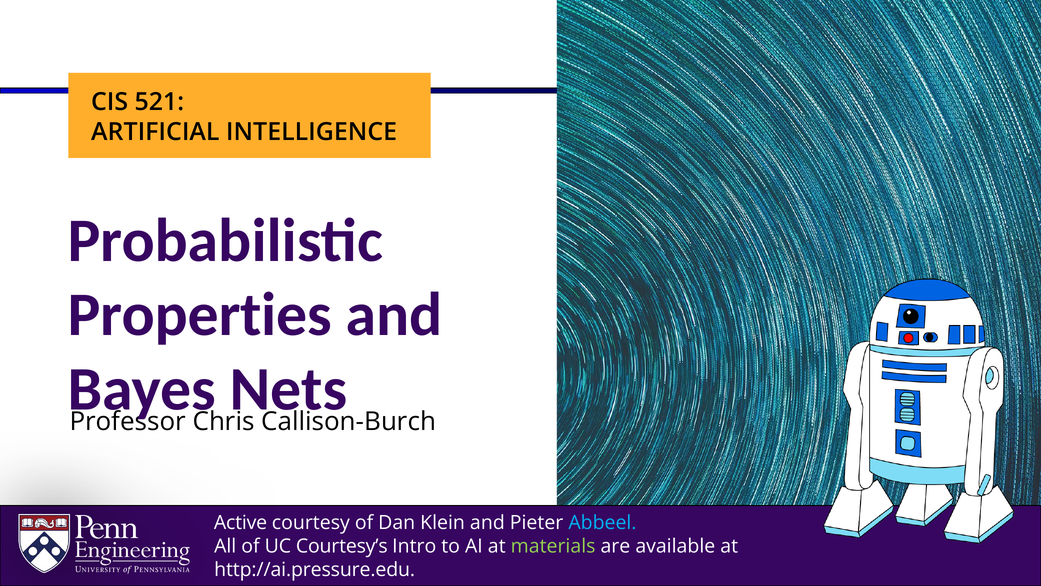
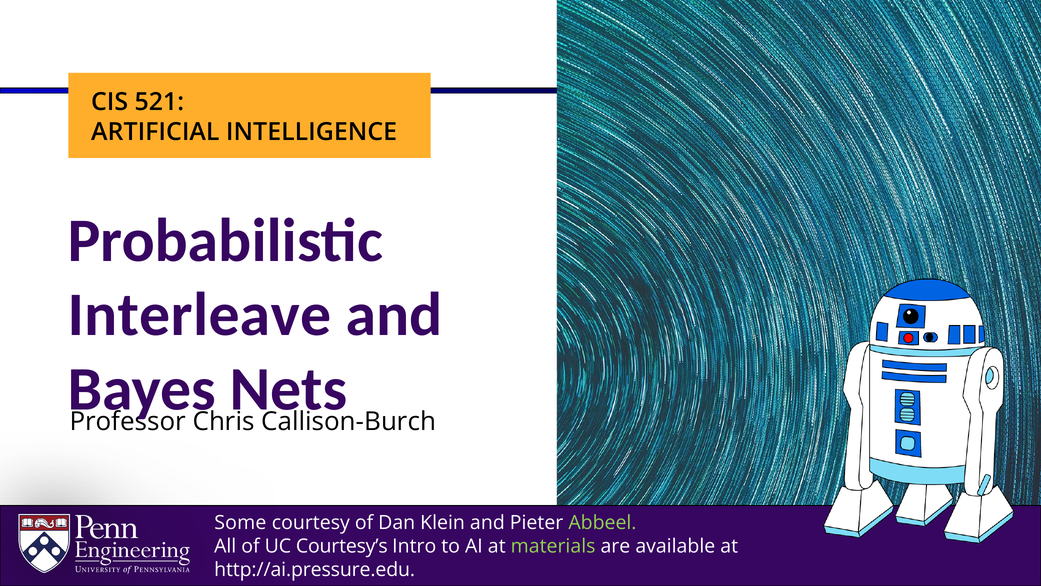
Properties: Properties -> Interleave (199, 315)
Active: Active -> Some (240, 522)
Abbeel colour: light blue -> light green (602, 522)
